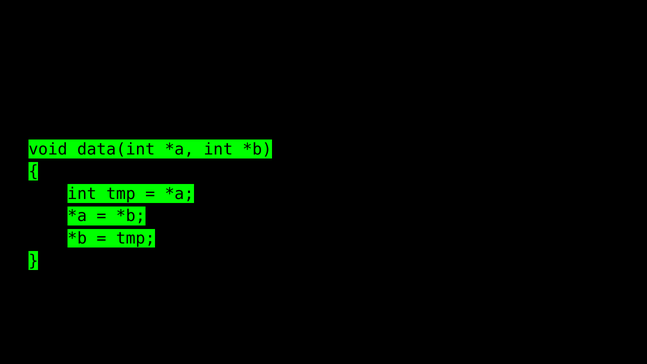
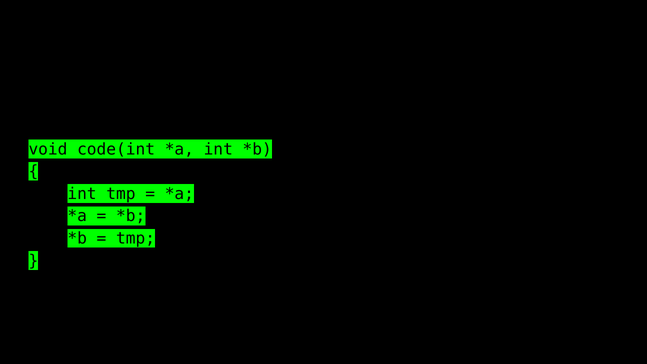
data(int: data(int -> code(int (116, 149)
